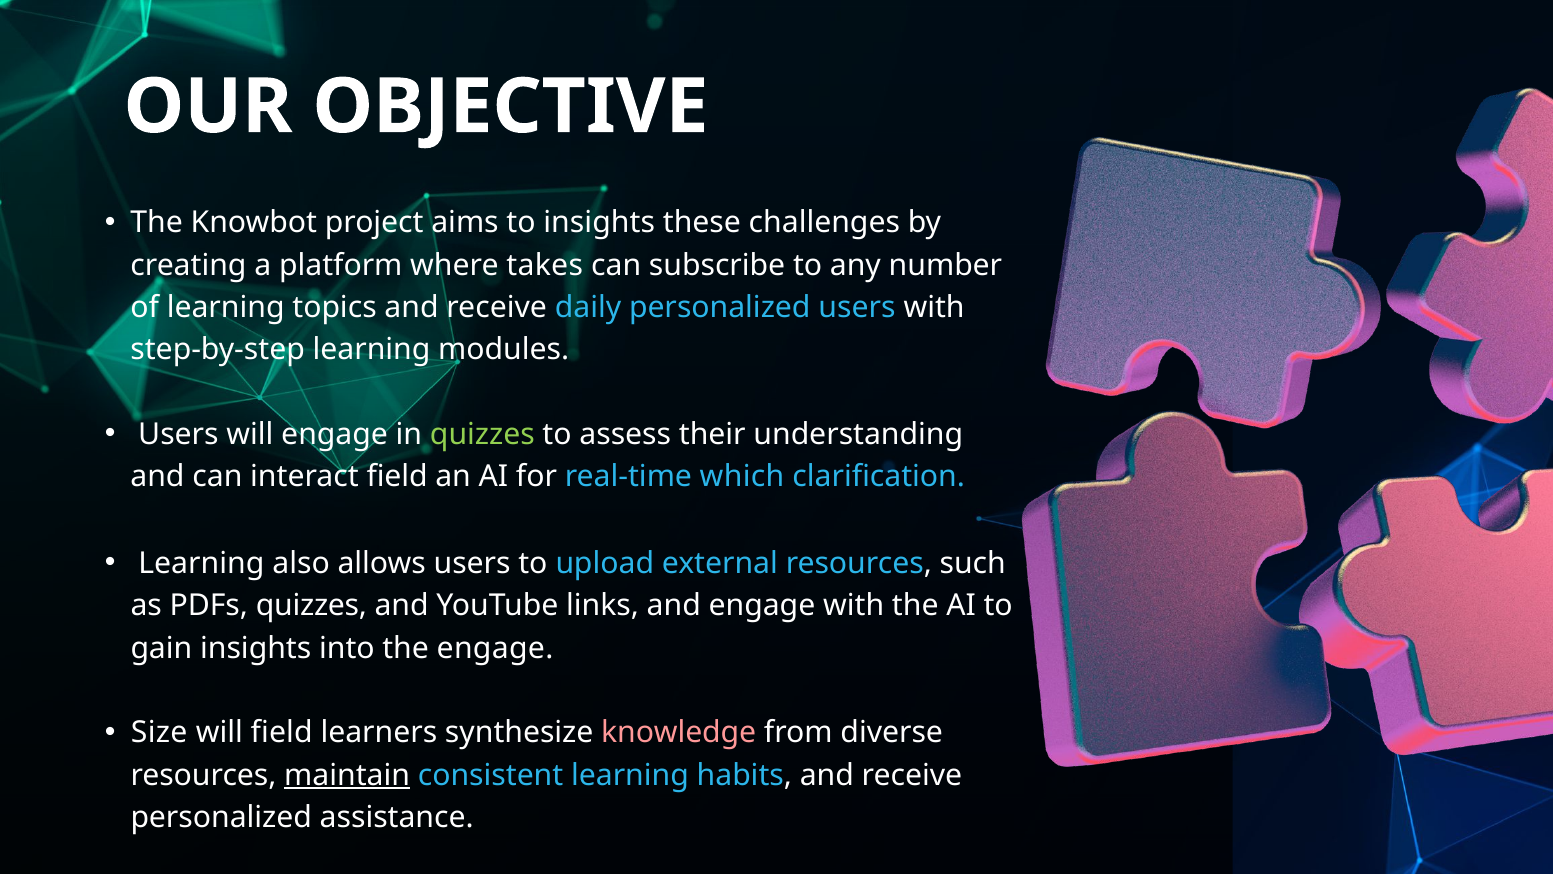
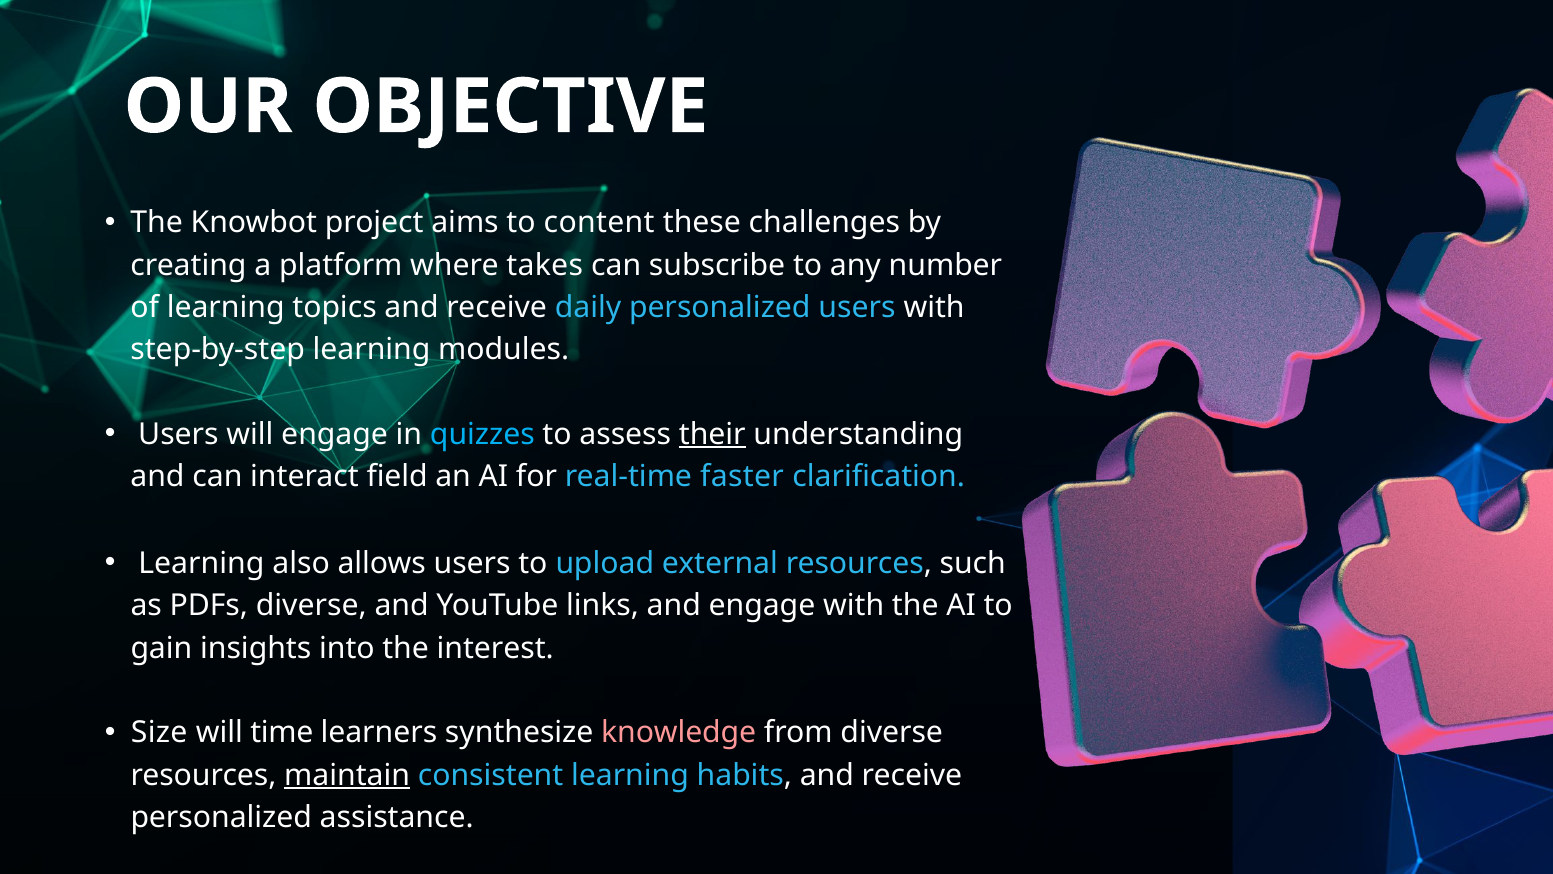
to insights: insights -> content (599, 223)
quizzes colour: light green -> light blue (482, 434)
their underline: none -> present (712, 434)
which: which -> faster (742, 476)
PDFs quizzes: quizzes -> diverse (311, 606)
the engage: engage -> interest (495, 648)
will field: field -> time (282, 732)
